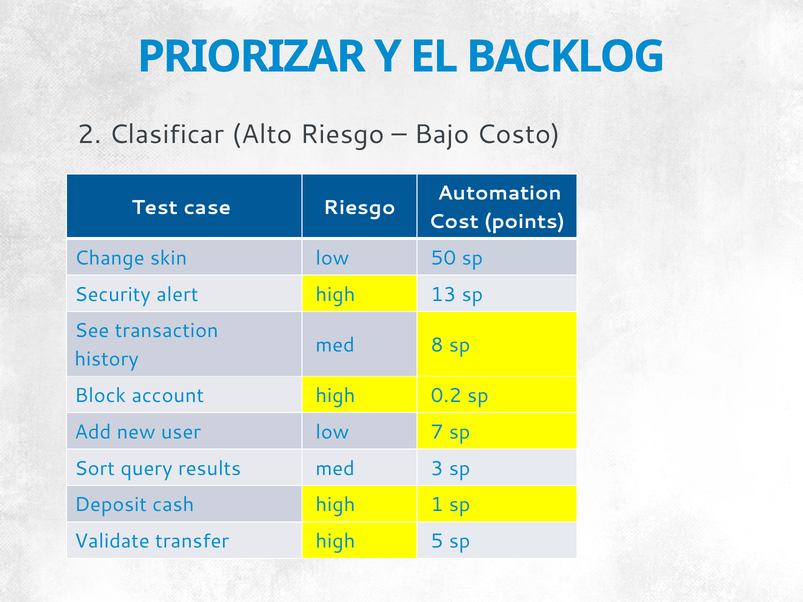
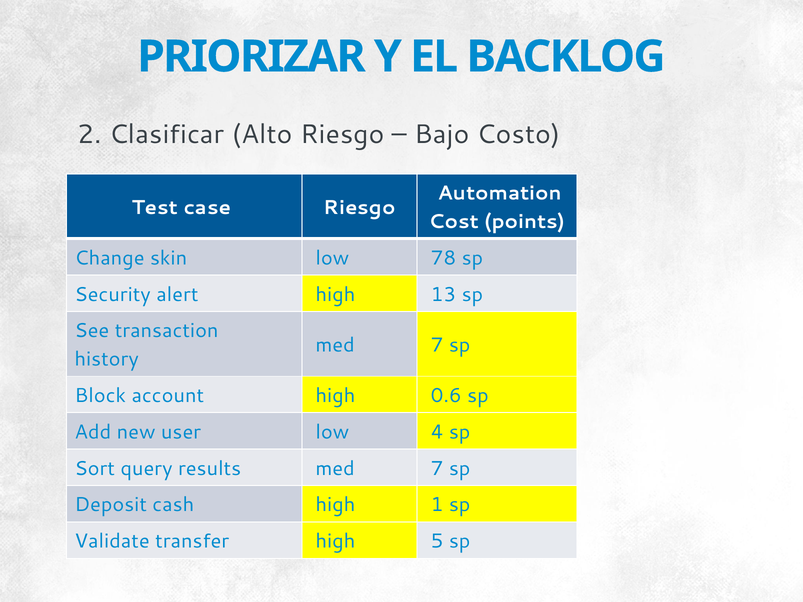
50: 50 -> 78 (443, 258)
8: 8 -> 7 (437, 345)
0.2: 0.2 -> 0.6 (446, 396)
7: 7 -> 4 (437, 432)
results med 3: 3 -> 7 (437, 469)
